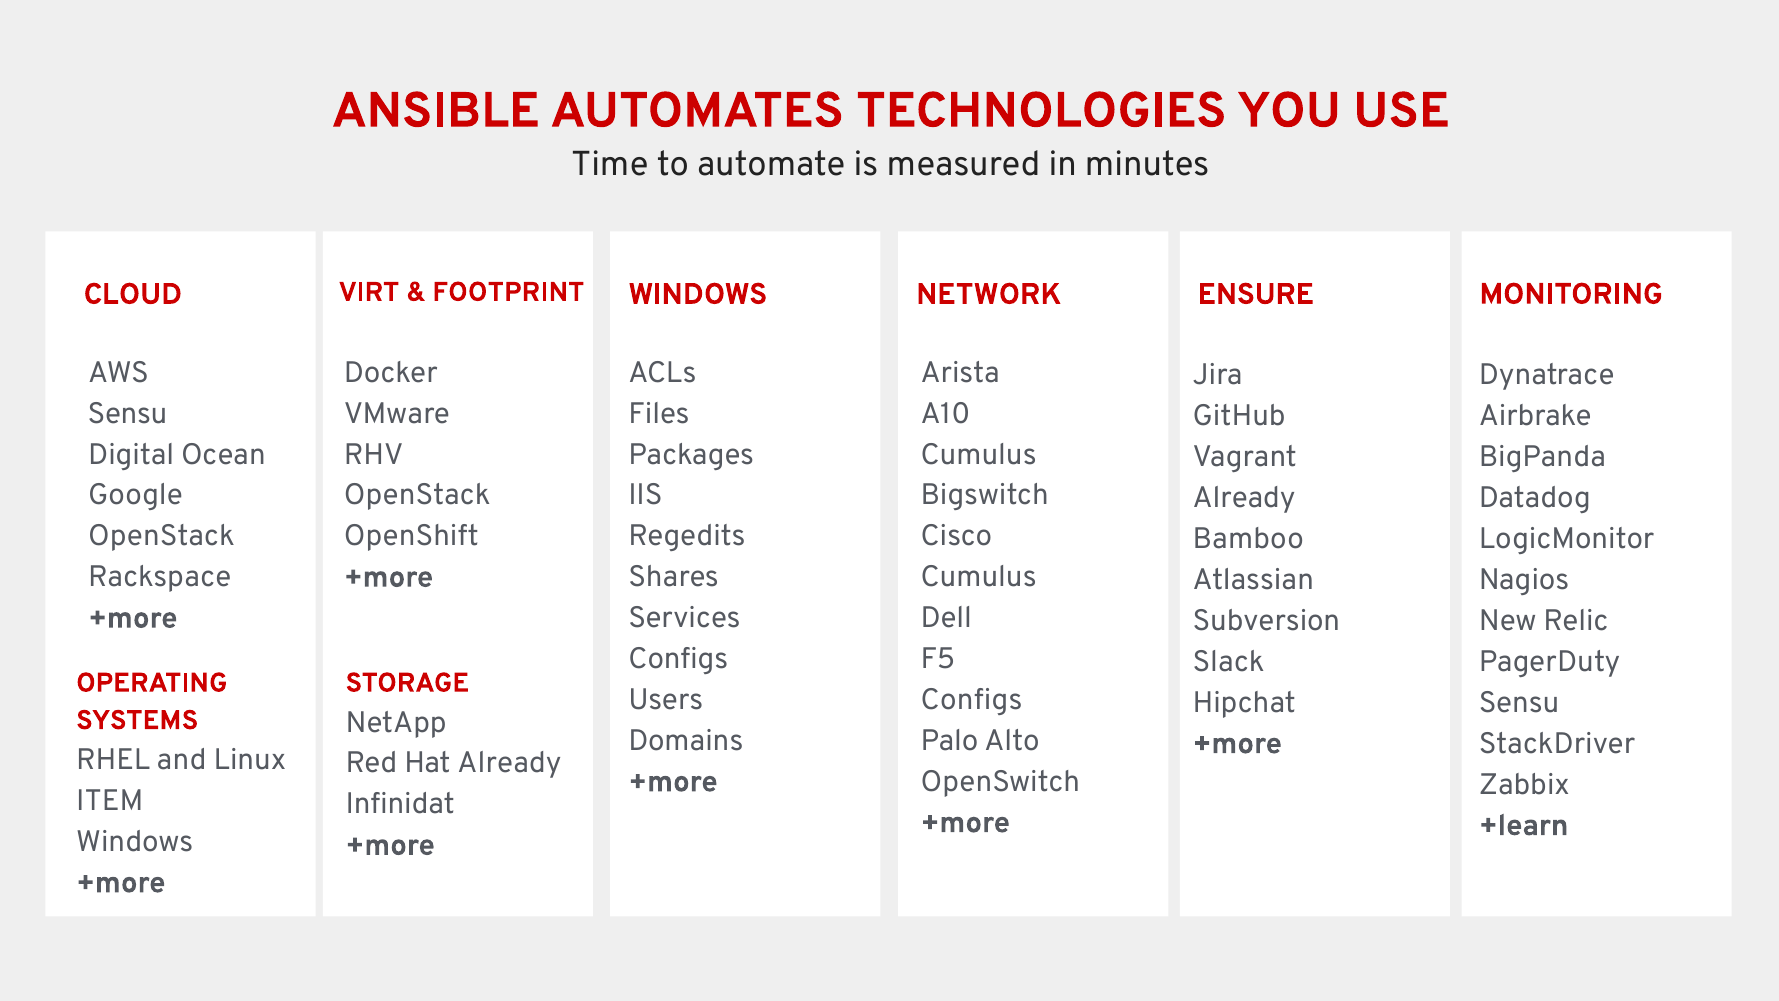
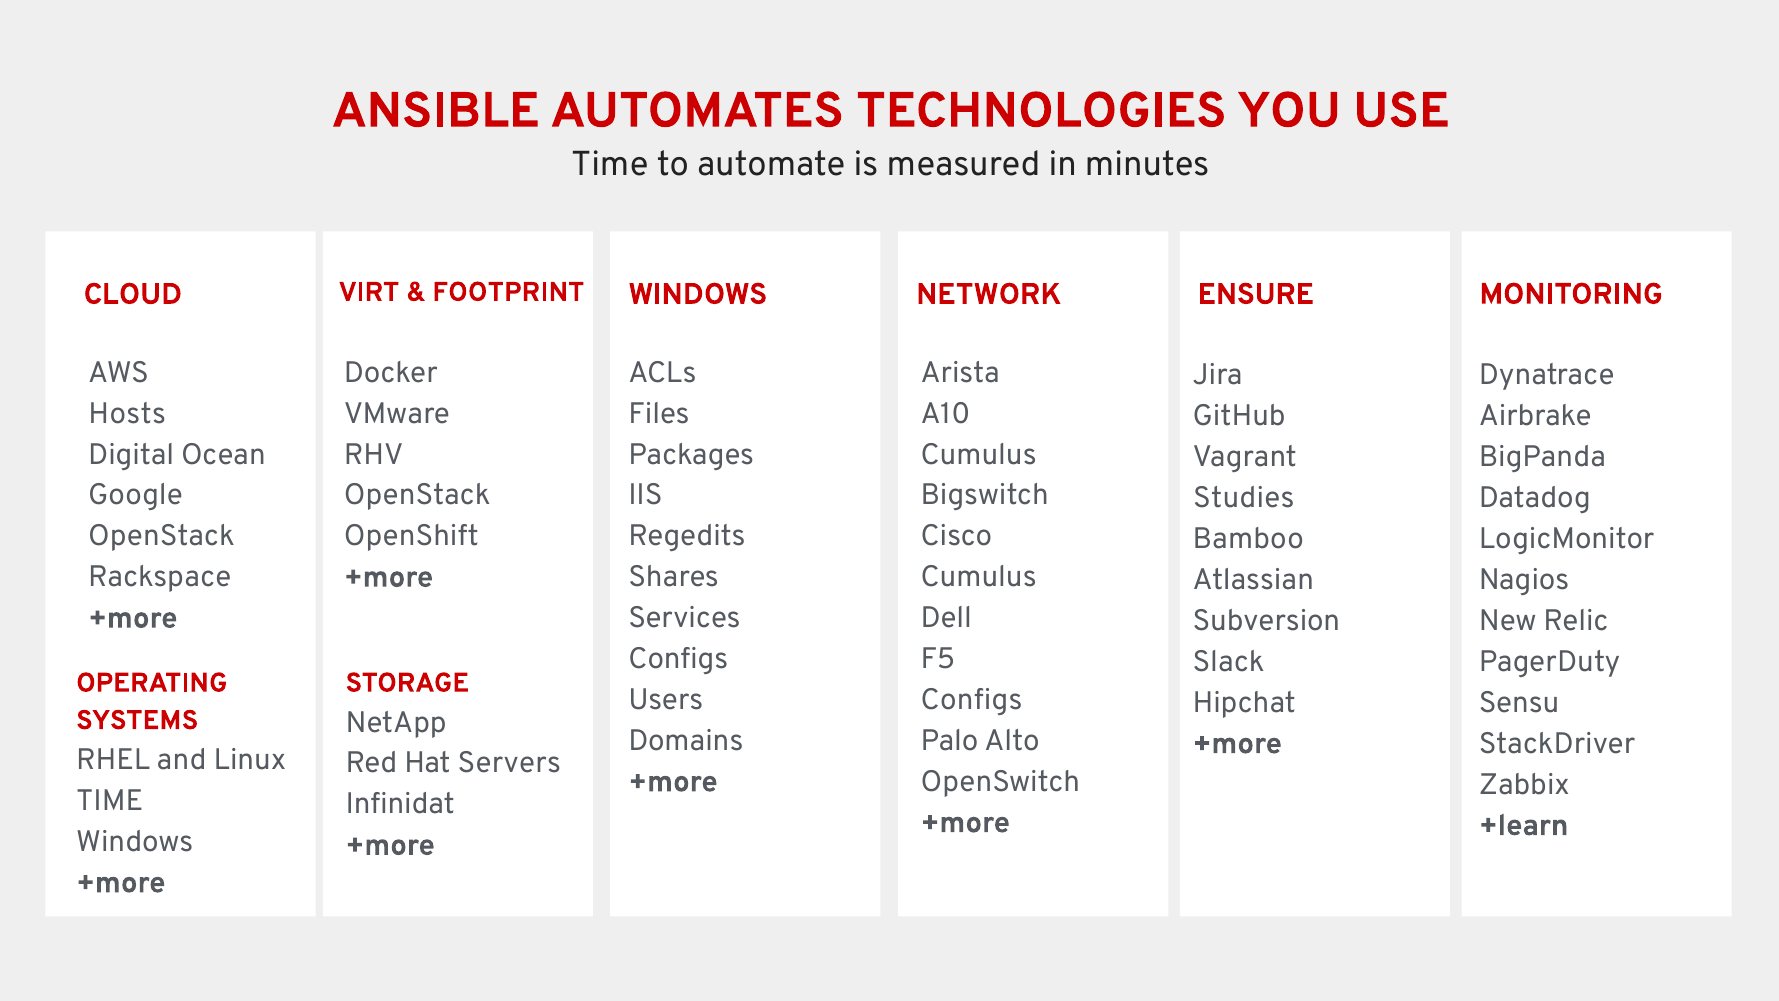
Sensu: Sensu -> Hosts (127, 413)
Already: Already -> Studies (1244, 498)
Hat Already: Already -> Servers (509, 763)
ITEM: ITEM -> TIME (110, 800)
